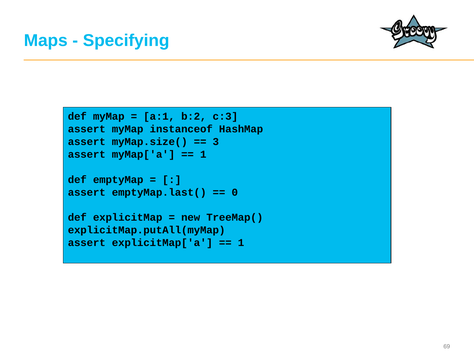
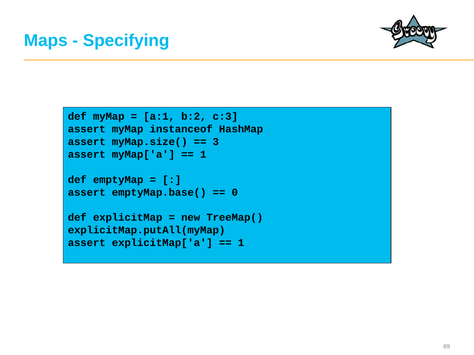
emptyMap.last(: emptyMap.last( -> emptyMap.base( (159, 192)
